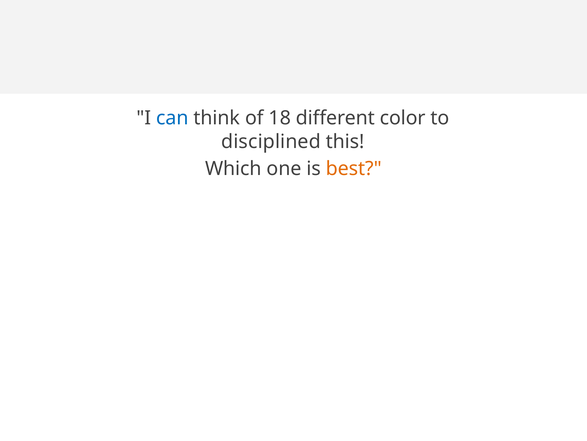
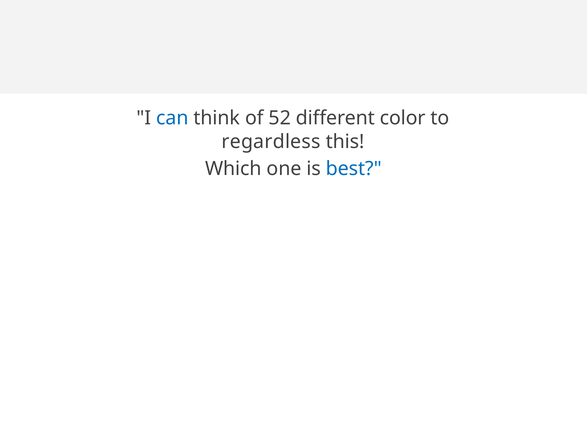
18: 18 -> 52 (280, 118)
disciplined: disciplined -> regardless (271, 141)
best colour: orange -> blue (354, 168)
